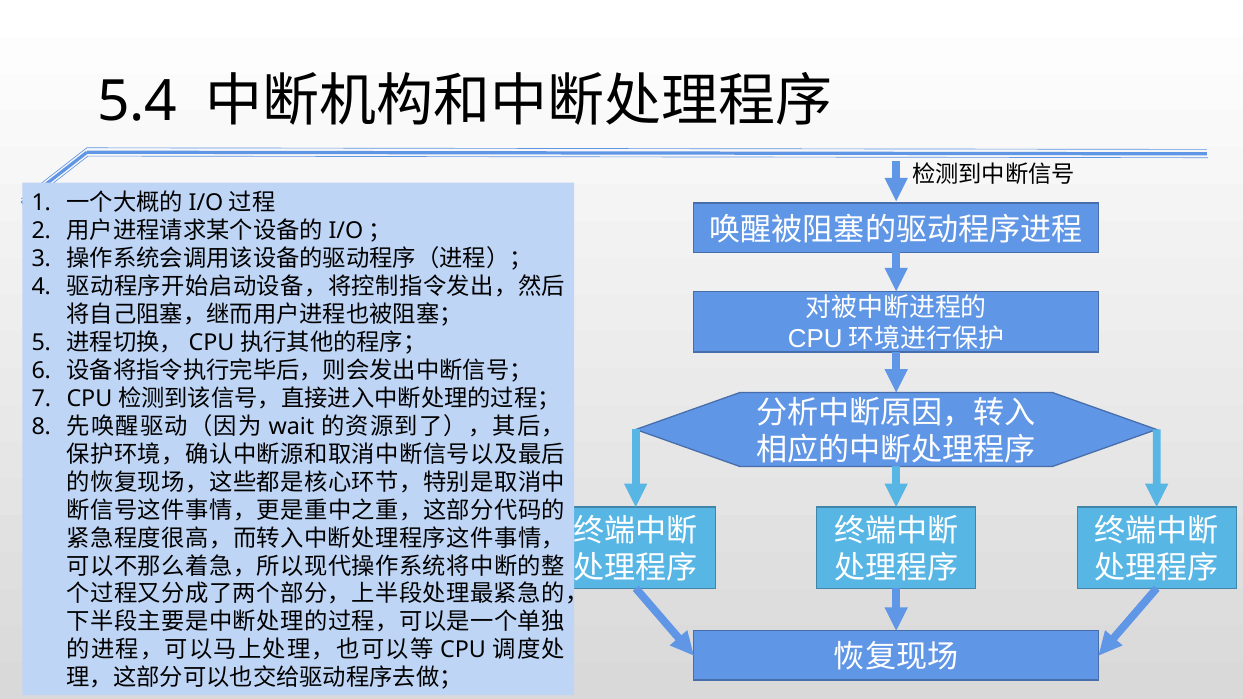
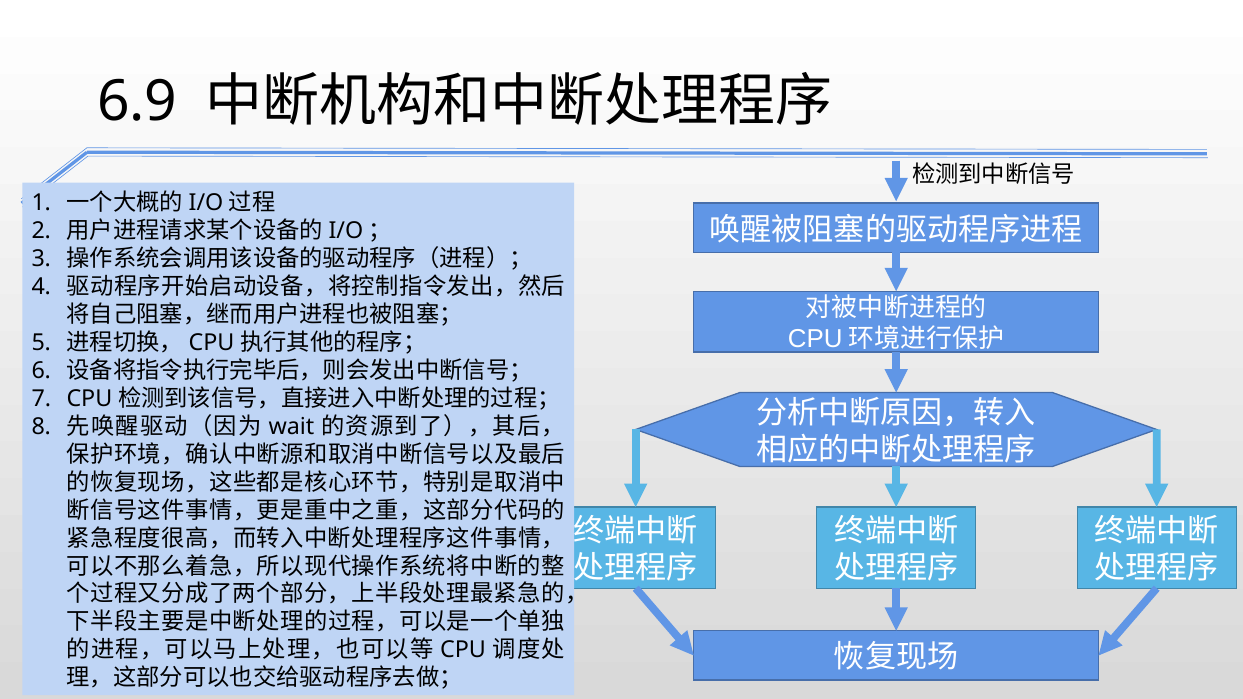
5.4: 5.4 -> 6.9 (137, 101)
